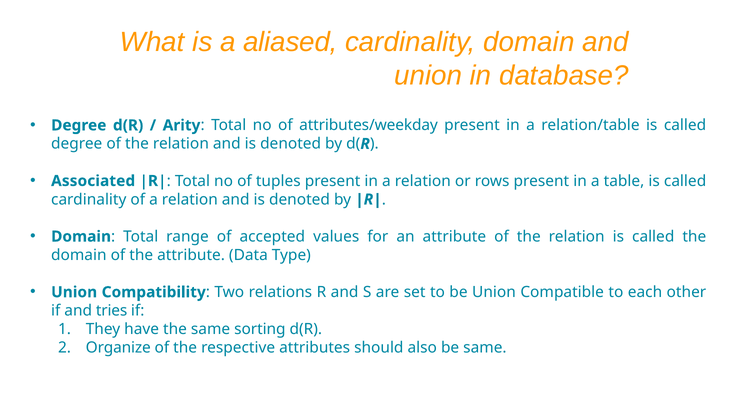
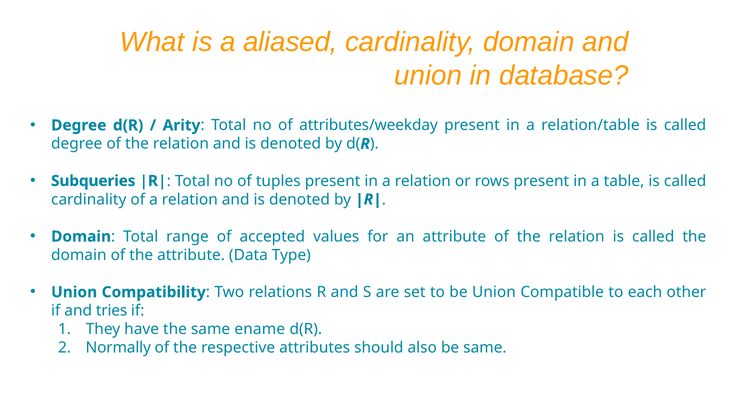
Associated: Associated -> Subqueries (93, 181)
sorting: sorting -> ename (260, 329)
Organize: Organize -> Normally (118, 348)
